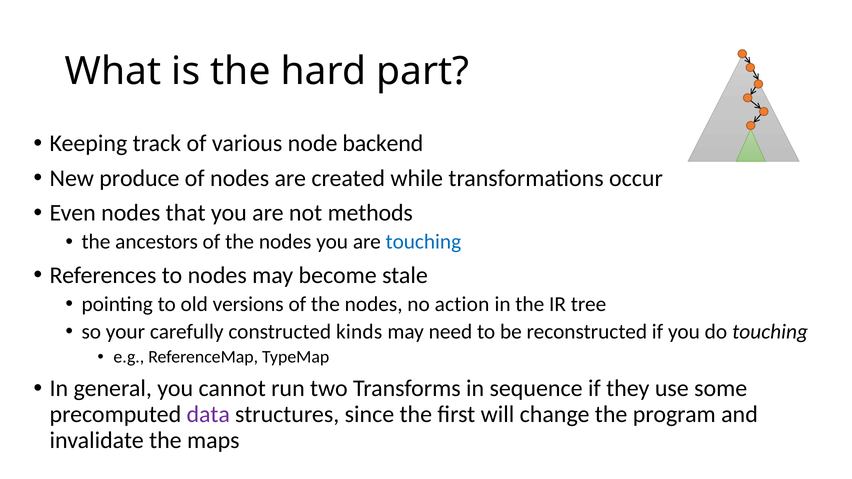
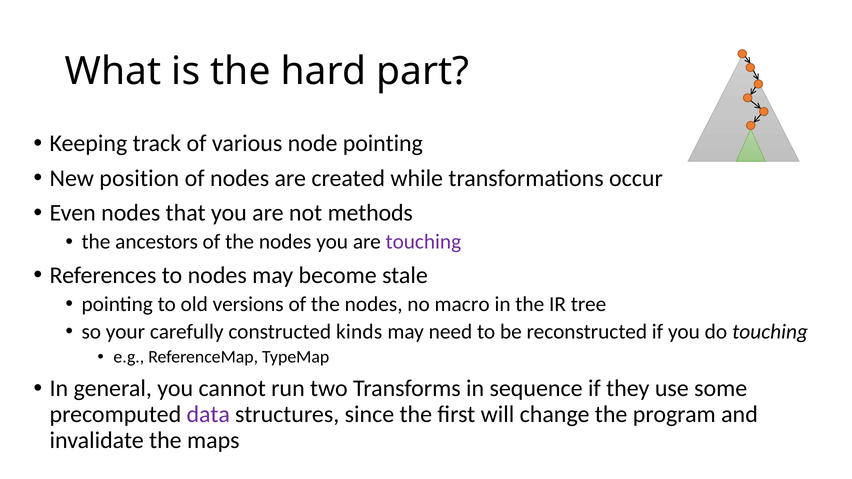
node backend: backend -> pointing (383, 144)
produce: produce -> position (139, 178)
touching colour: blue -> purple (423, 242)
action: action -> macro (462, 304)
